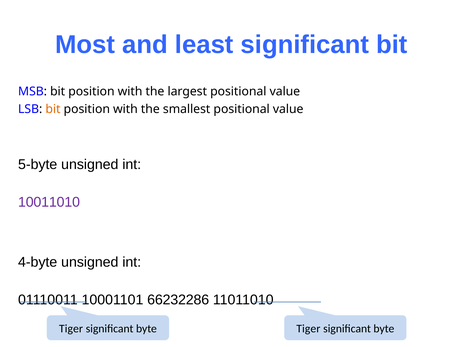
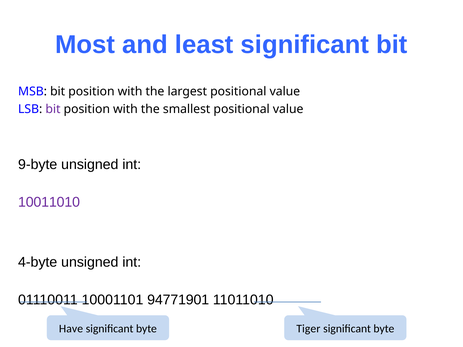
bit colour: orange -> purple (53, 109)
5-byte: 5-byte -> 9-byte (38, 165)
66232286: 66232286 -> 94771901 (178, 300)
Tiger: Tiger -> Have (71, 329)
